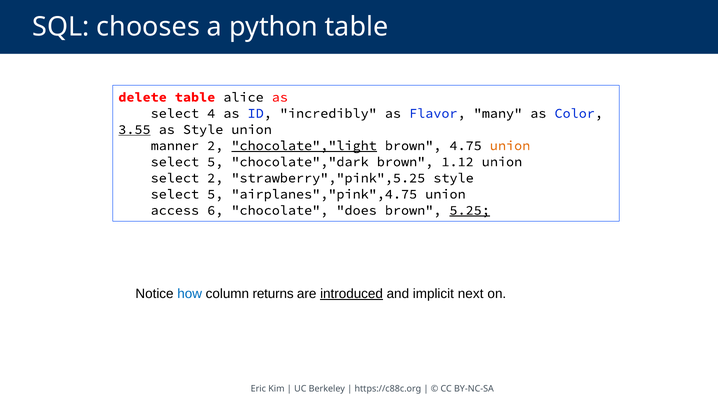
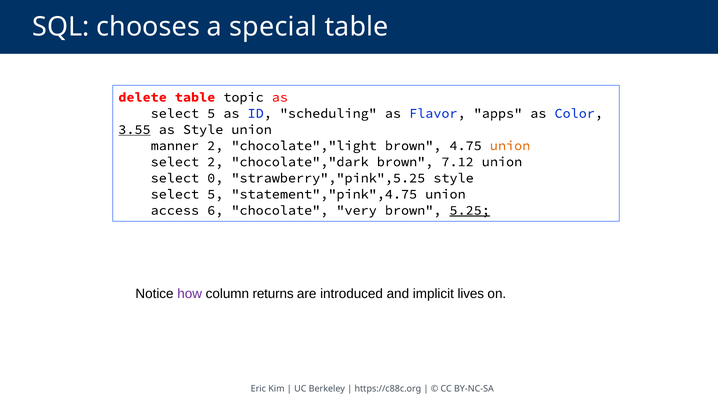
python: python -> special (273, 27)
alice: alice -> topic (244, 97)
4: 4 -> 5 (211, 113)
incredibly: incredibly -> scheduling (328, 113)
many: many -> apps (498, 113)
chocolate","light underline: present -> none (304, 146)
5: 5 -> 2 (215, 162)
1.12: 1.12 -> 7.12 (458, 162)
select 2: 2 -> 0 (215, 178)
airplanes","pink",4.75: airplanes","pink",4.75 -> statement","pink",4.75 (324, 194)
does: does -> very (357, 210)
how colour: blue -> purple (190, 294)
introduced underline: present -> none (352, 294)
next: next -> lives (471, 294)
